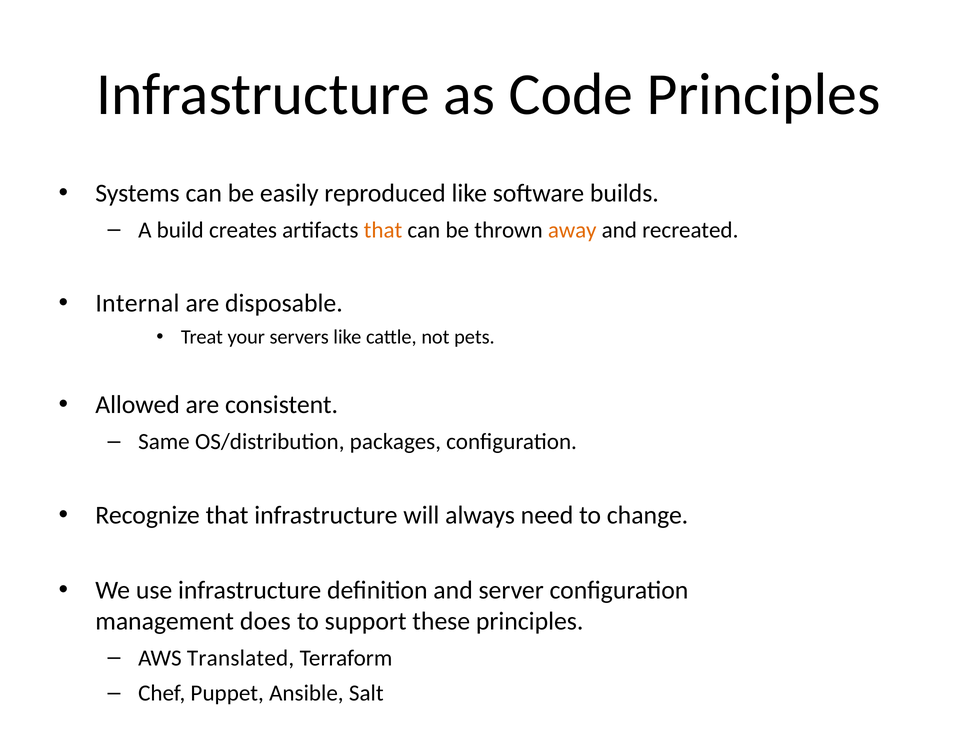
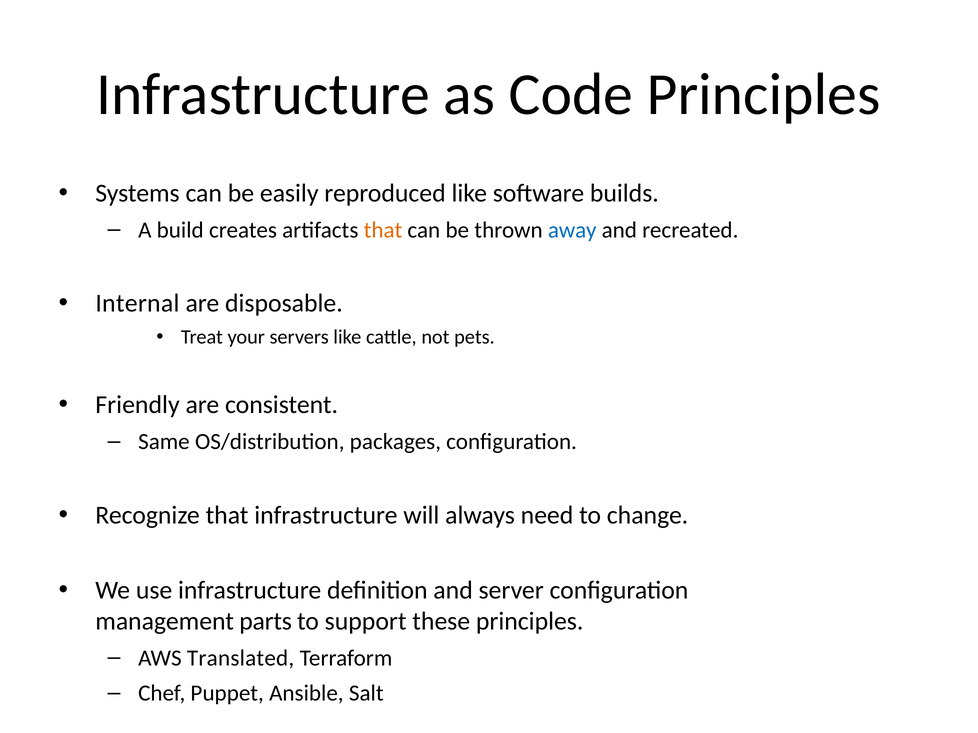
away colour: orange -> blue (572, 230)
Allowed: Allowed -> Friendly (138, 405)
does: does -> parts (266, 622)
